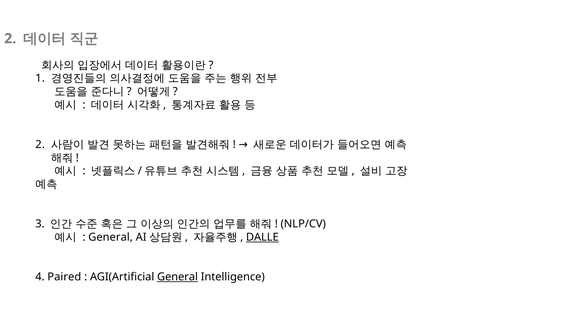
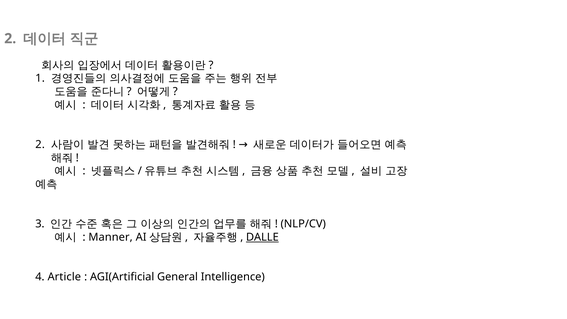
General: General -> Manner (111, 237)
Paired: Paired -> Article (64, 277)
General underline: present -> none (177, 277)
